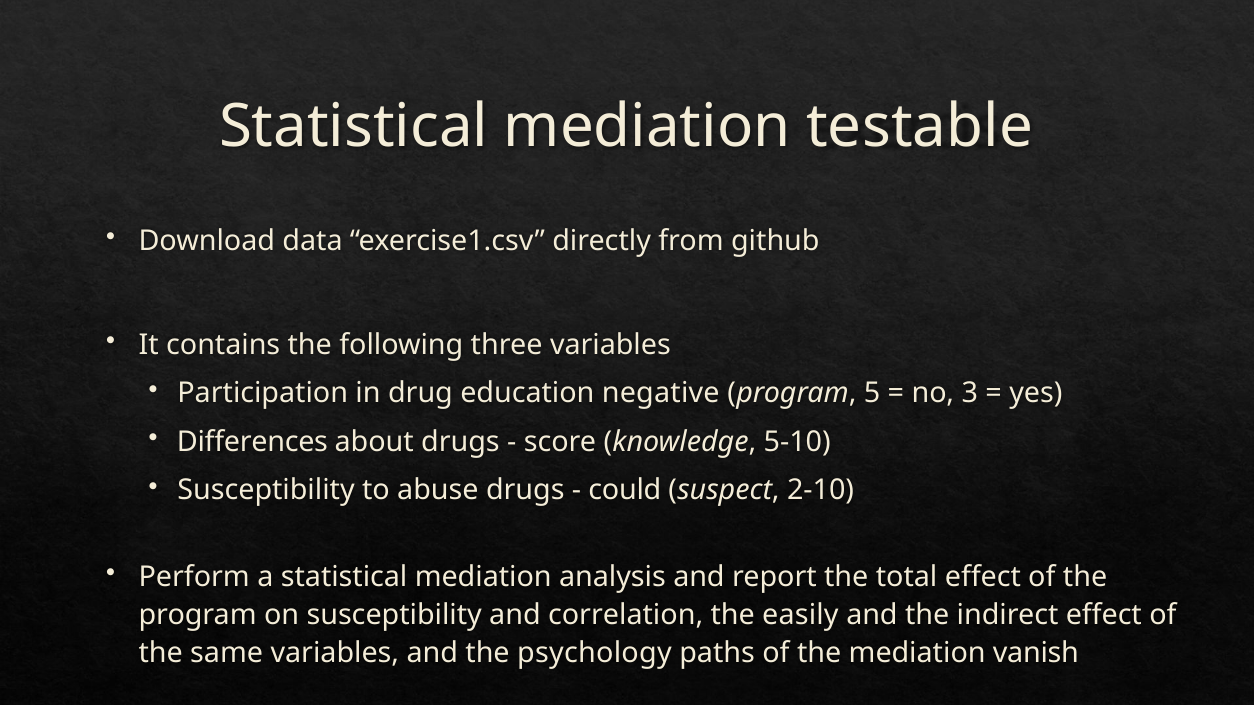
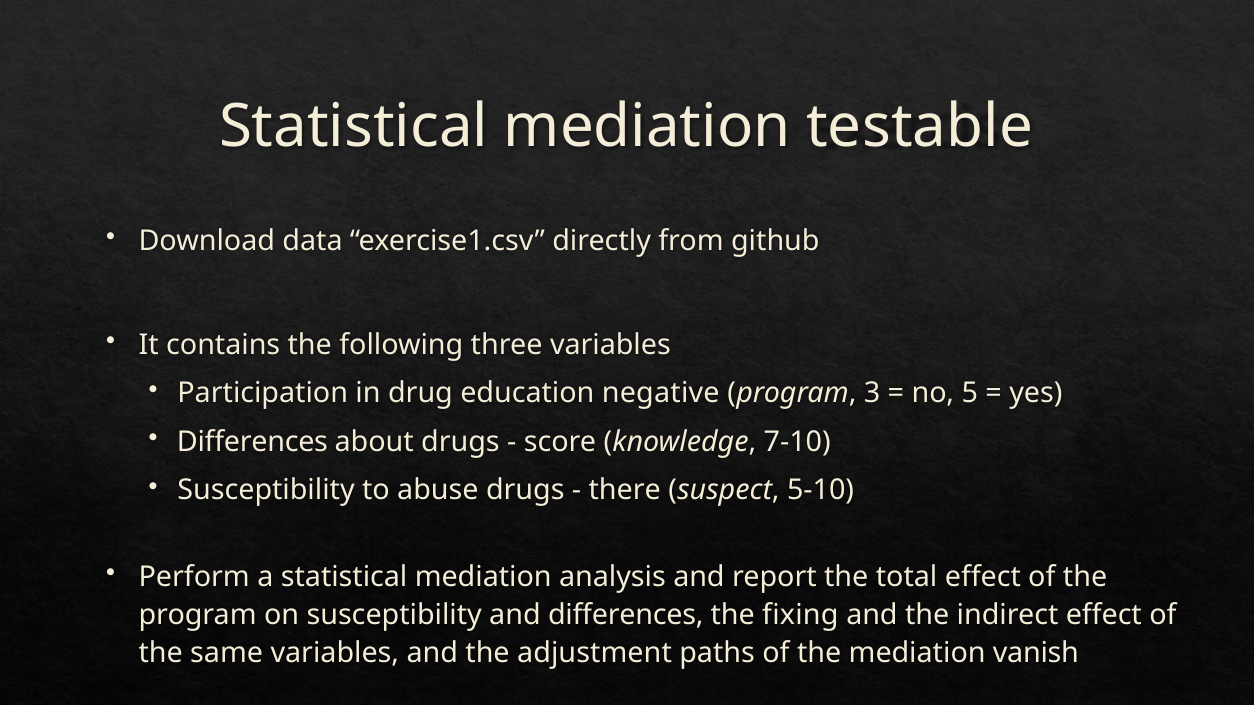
5: 5 -> 3 (872, 394)
3: 3 -> 5 (970, 394)
5-10: 5-10 -> 7-10 (797, 442)
could: could -> there (625, 491)
2-10: 2-10 -> 5-10 (821, 491)
and correlation: correlation -> differences (626, 615)
easily: easily -> fixing (800, 615)
psychology: psychology -> adjustment (595, 653)
